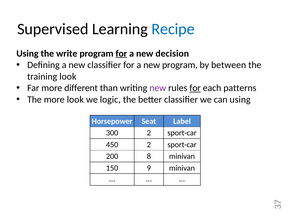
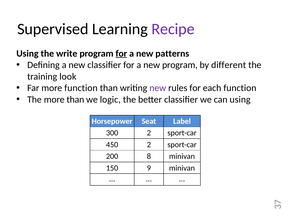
Recipe colour: blue -> purple (173, 29)
decision: decision -> patterns (172, 53)
between: between -> different (229, 65)
more different: different -> function (81, 88)
for underline: present -> none (195, 88)
each patterns: patterns -> function (240, 88)
more look: look -> than (75, 100)
